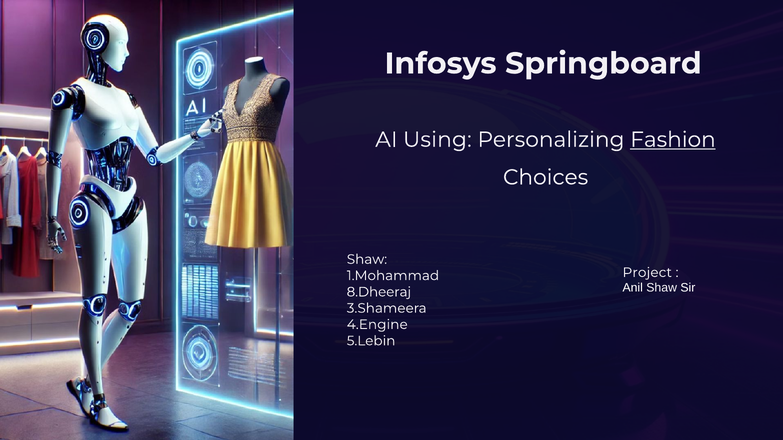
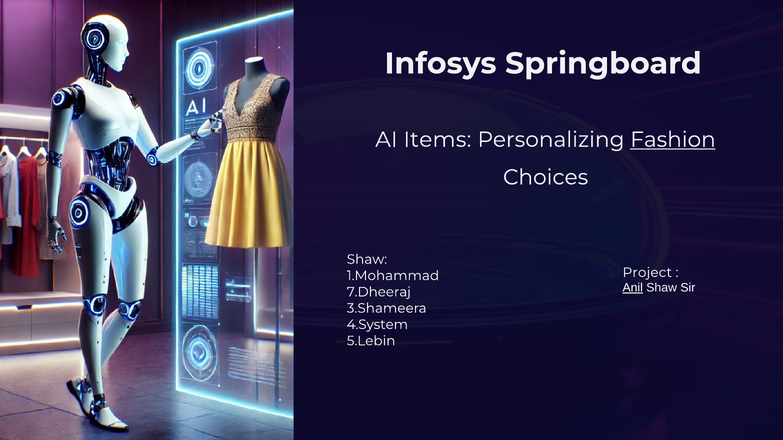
Using: Using -> Items (437, 140)
Anil underline: none -> present (633, 288)
8.Dheeraj: 8.Dheeraj -> 7.Dheeraj (379, 292)
4.Engine: 4.Engine -> 4.System (377, 325)
